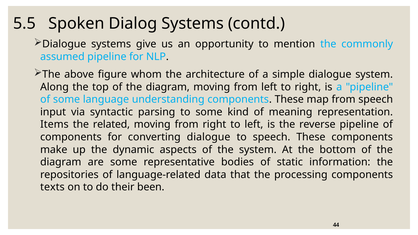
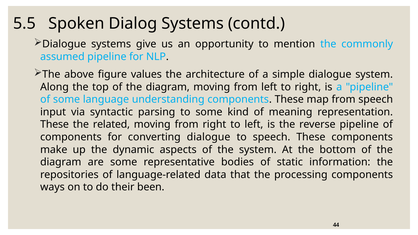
whom: whom -> values (146, 74)
Items: Items -> These (55, 125)
texts: texts -> ways (52, 187)
